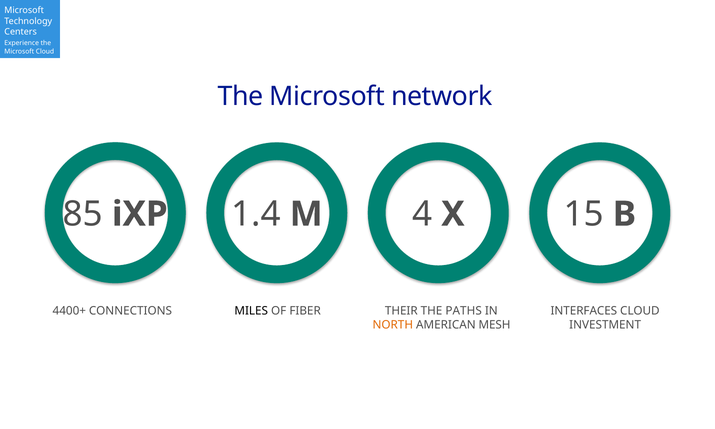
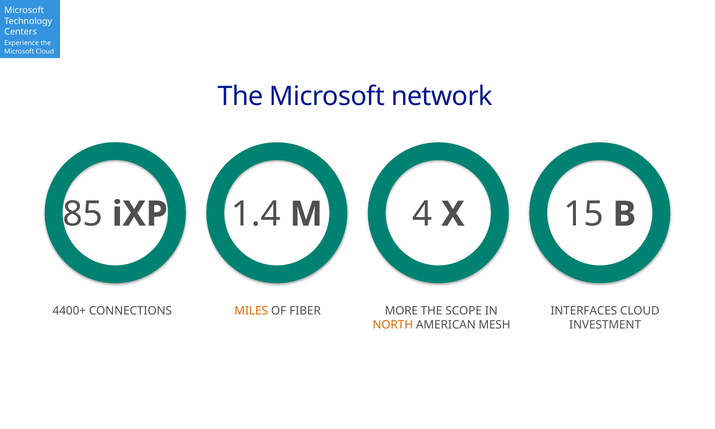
THEIR: THEIR -> MORE (401, 311)
PATHS: PATHS -> SCOPE (464, 311)
MILES colour: black -> orange (251, 311)
